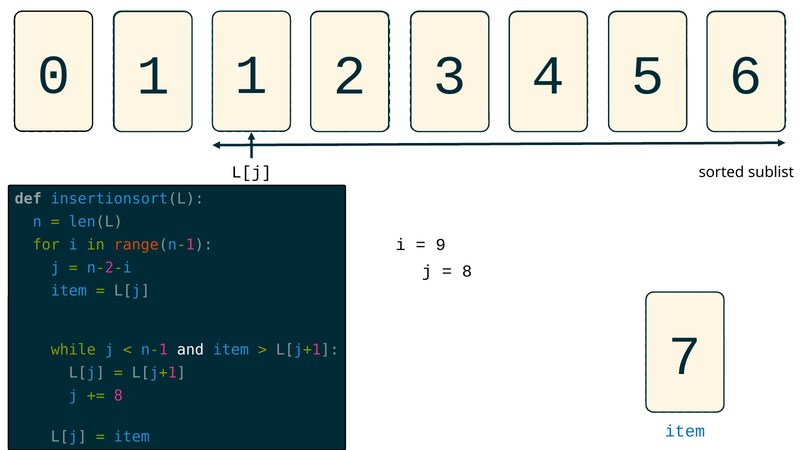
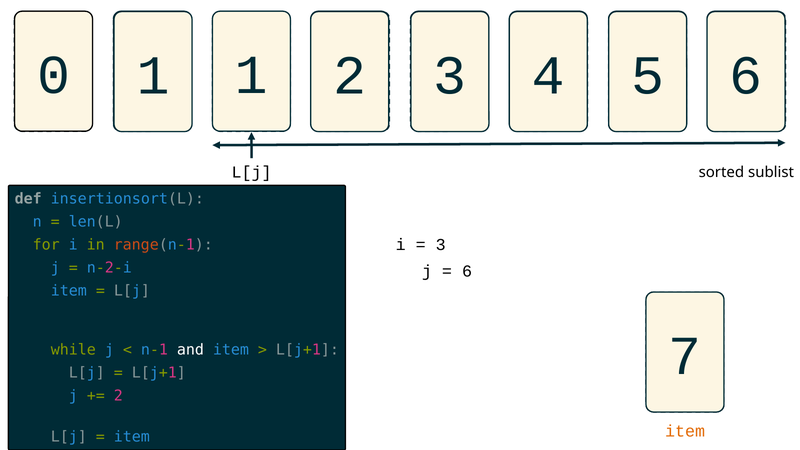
9: 9 -> 3 (441, 245)
8: 8 -> 6 (467, 271)
8: 8 -> 2 (118, 396)
item colour: blue -> orange (685, 431)
